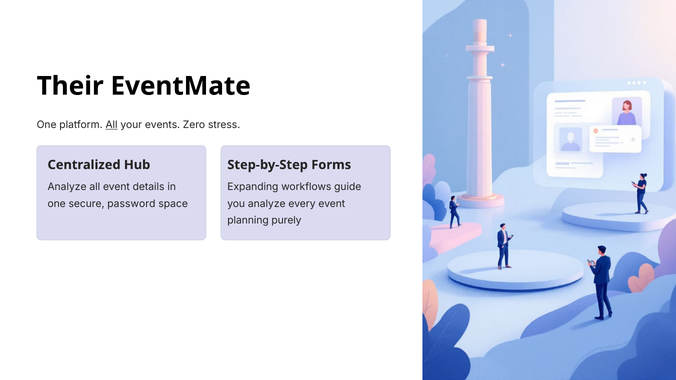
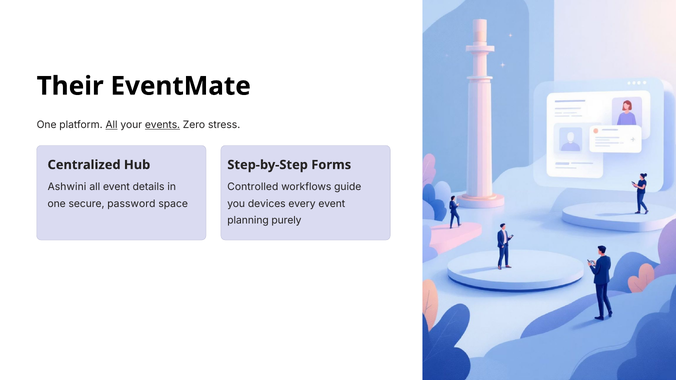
events underline: none -> present (163, 125)
Analyze: Analyze -> Ashwini (67, 187)
Expanding: Expanding -> Controlled (253, 187)
you analyze: analyze -> devices (267, 204)
